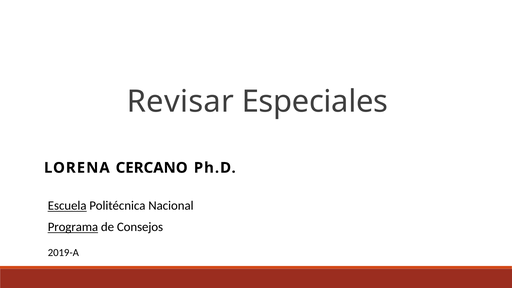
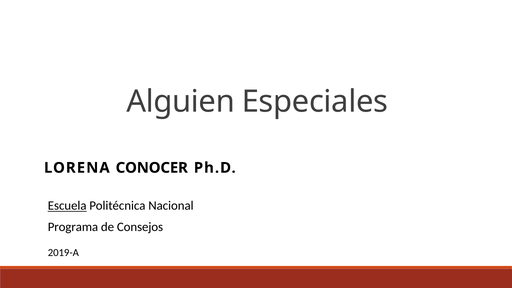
Revisar: Revisar -> Alguien (181, 102)
CERCANO: CERCANO -> CONOCER (152, 168)
Programa underline: present -> none (73, 227)
